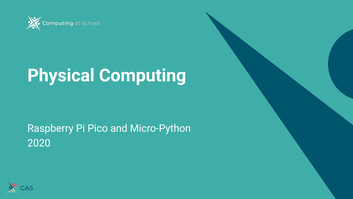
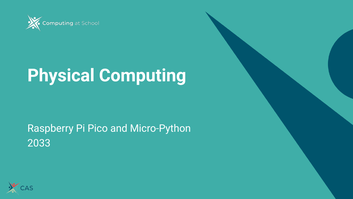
2020: 2020 -> 2033 (39, 143)
